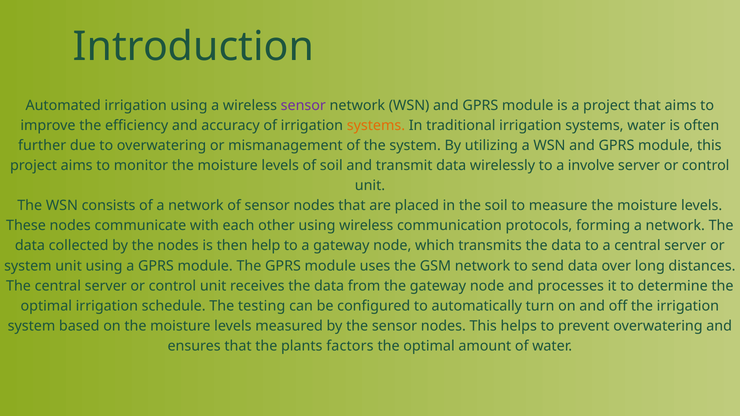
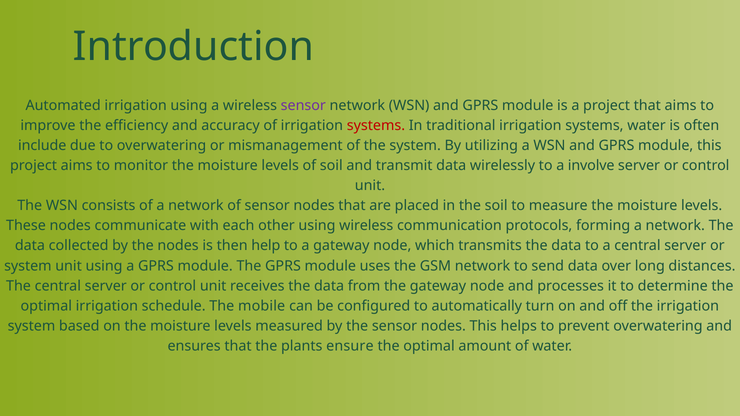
systems colour: orange -> red (376, 126)
further: further -> include (42, 146)
testing: testing -> mobile (262, 306)
factors: factors -> ensure (350, 346)
